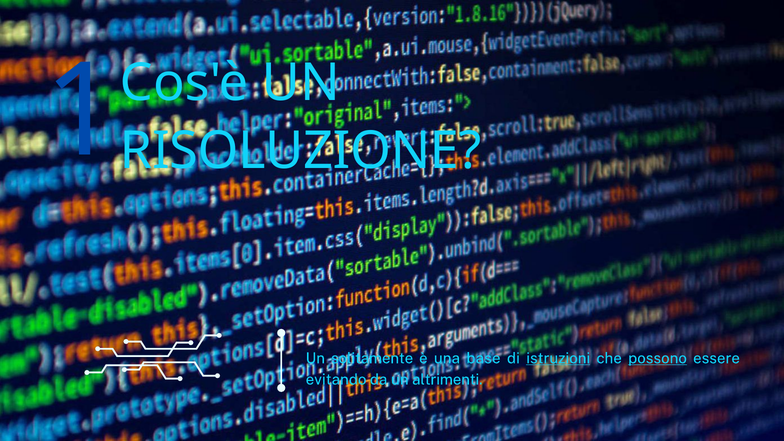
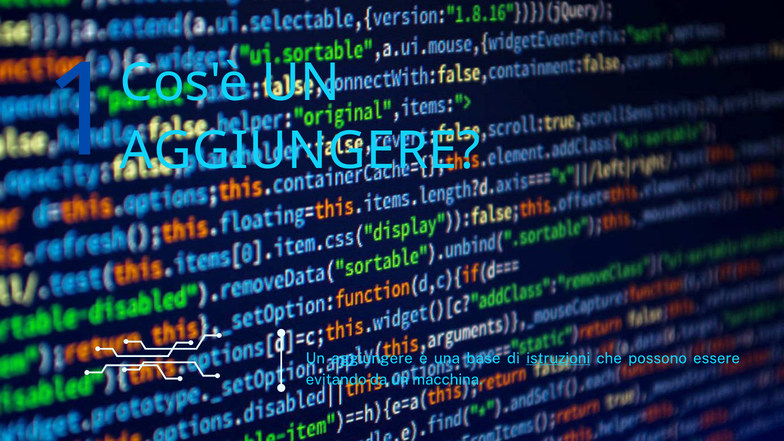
RISOLUZIONE: RISOLUZIONE -> AGGIUNGERE (300, 151)
solitamente: solitamente -> aggiungere (372, 358)
possono underline: present -> none (658, 358)
altrimenti: altrimenti -> macchina (447, 380)
